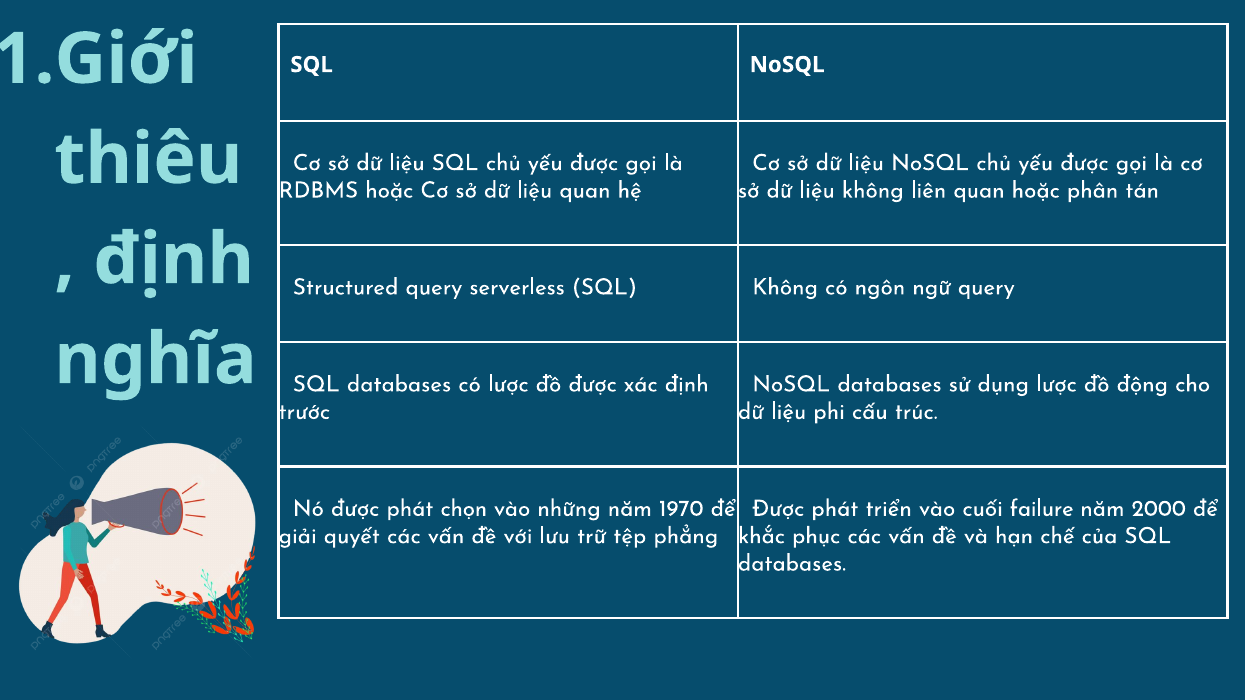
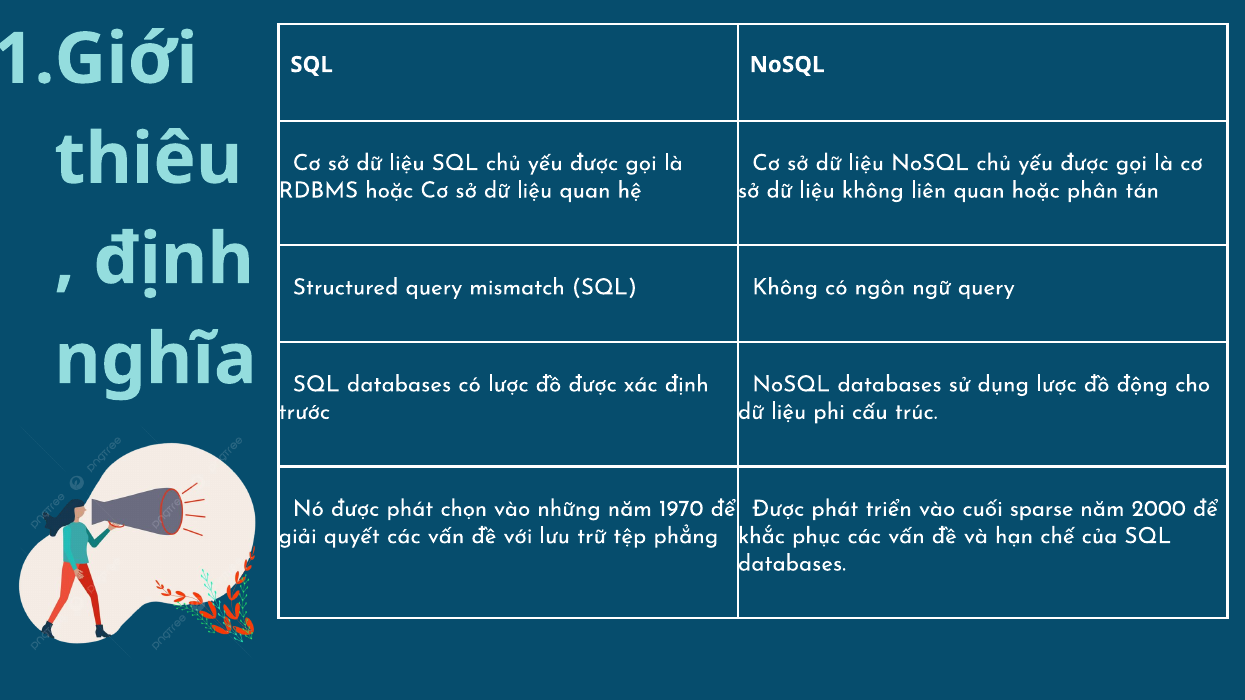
serverless: serverless -> mismatch (517, 287)
failure: failure -> sparse (1042, 509)
